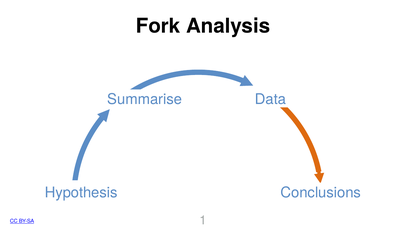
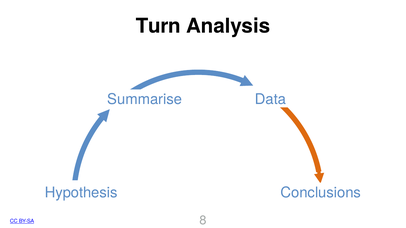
Fork: Fork -> Turn (158, 26)
1: 1 -> 8 (203, 221)
